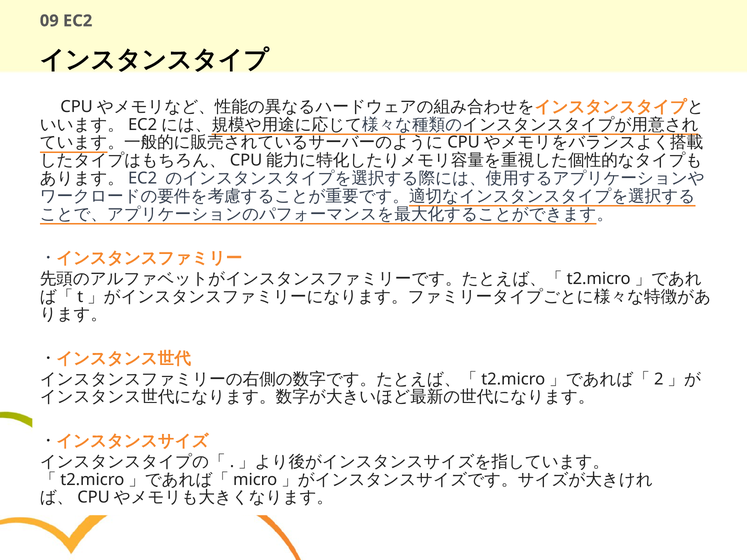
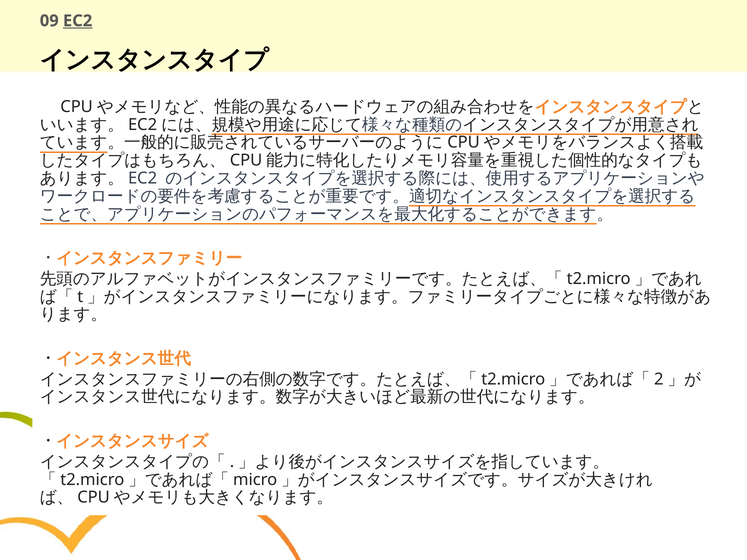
EC2 underline: none -> present (78, 21)
